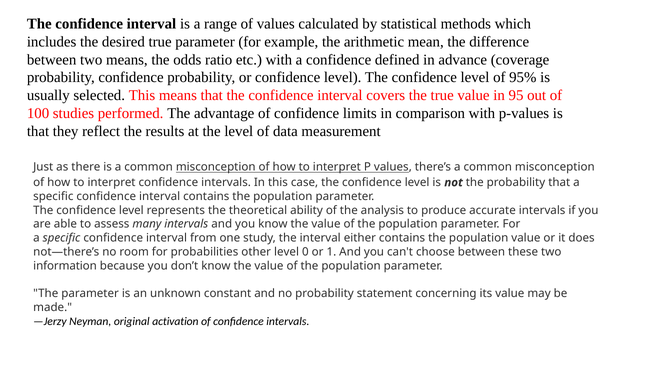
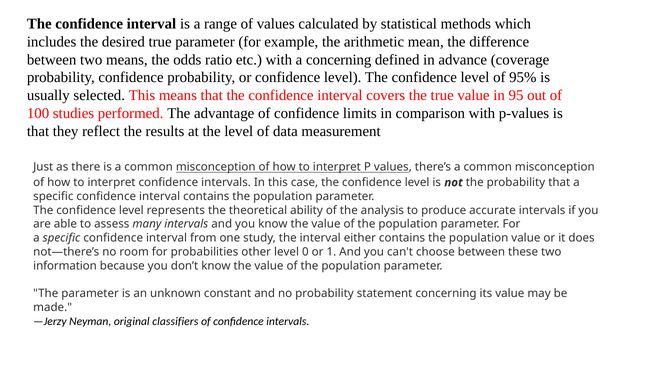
a confidence: confidence -> concerning (339, 60)
activation: activation -> classifiers (175, 321)
